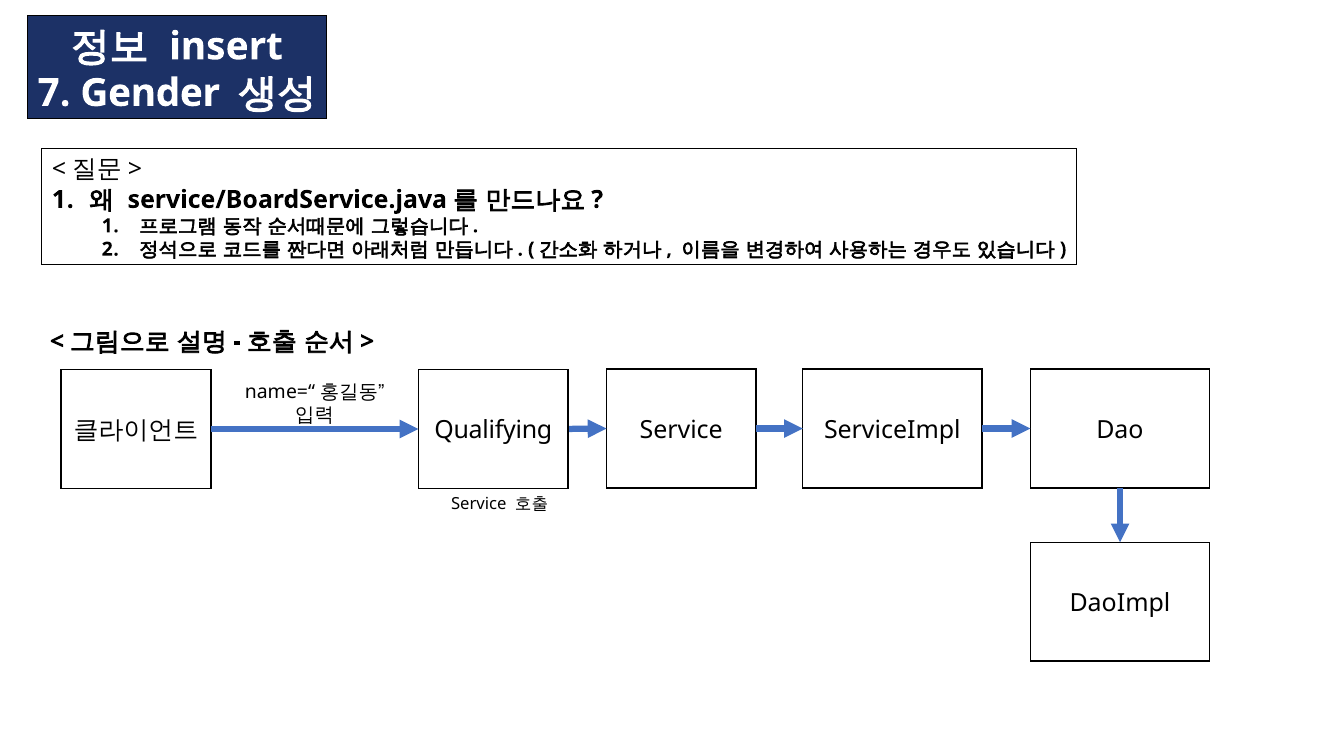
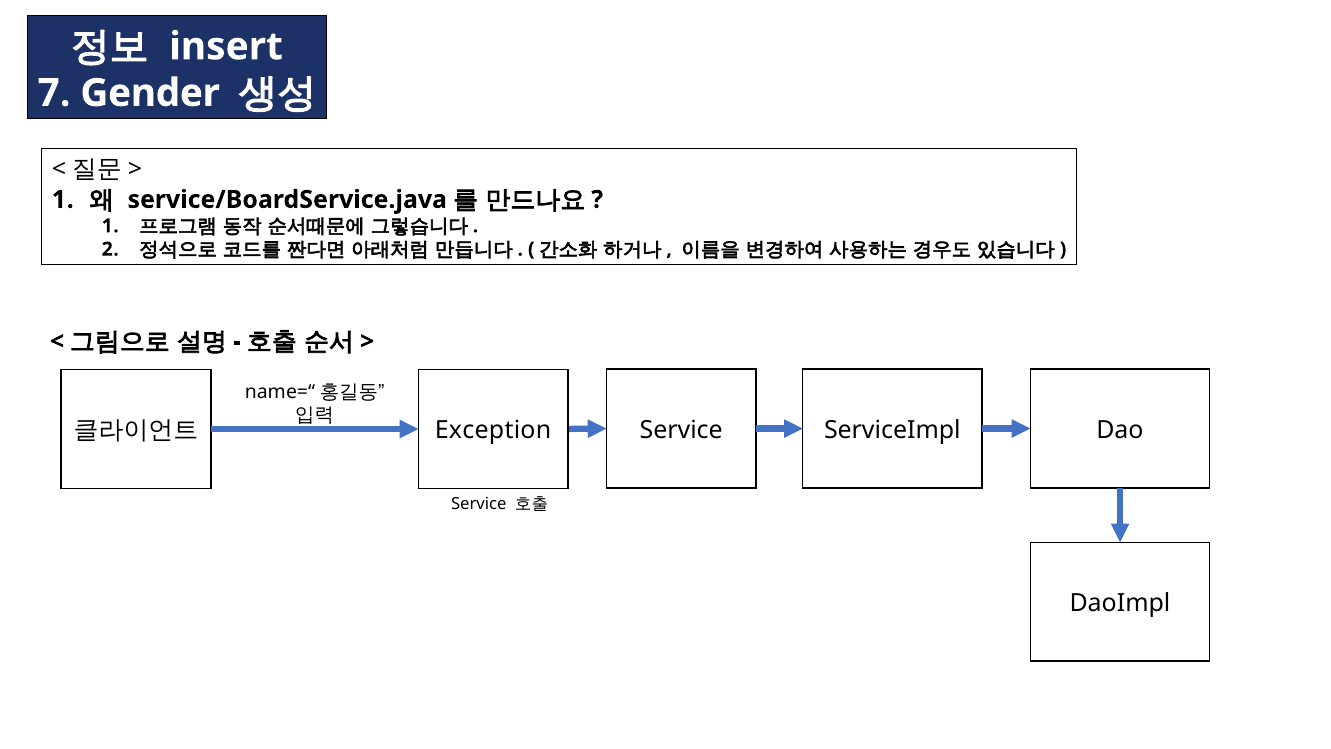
Qualifying: Qualifying -> Exception (493, 430)
